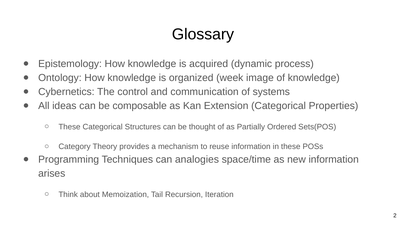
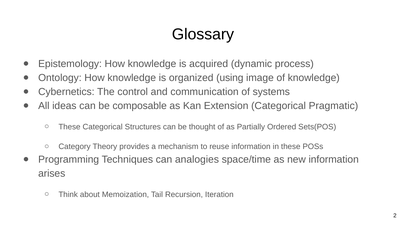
week: week -> using (230, 78)
Properties: Properties -> Pragmatic (333, 106)
